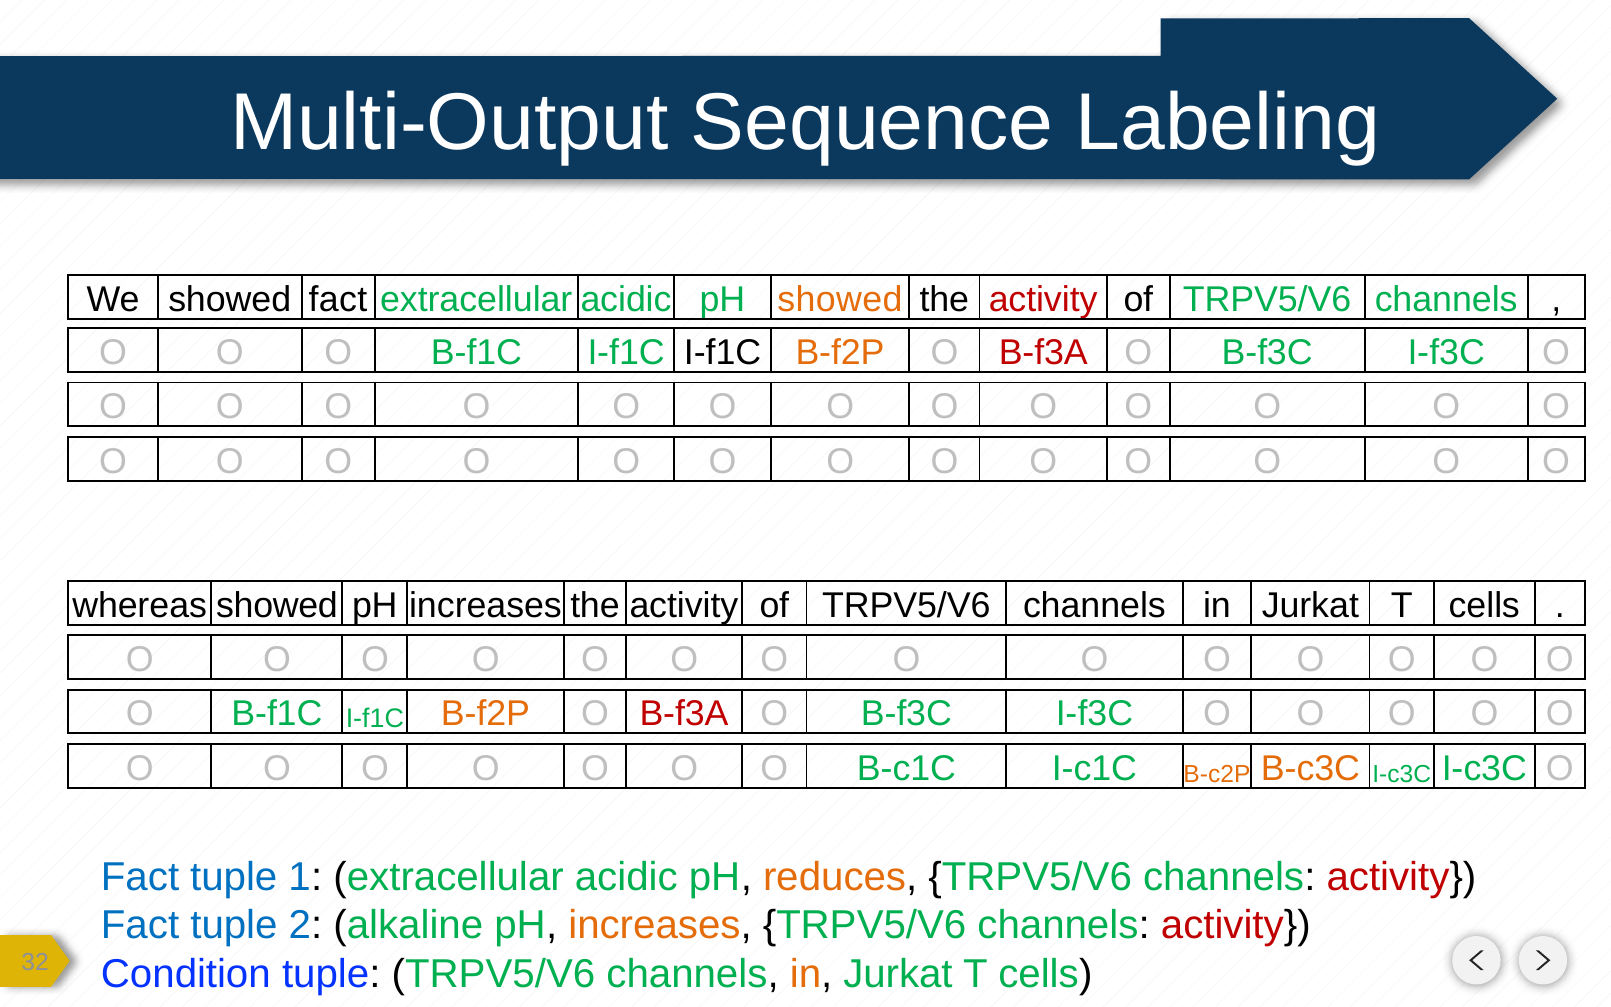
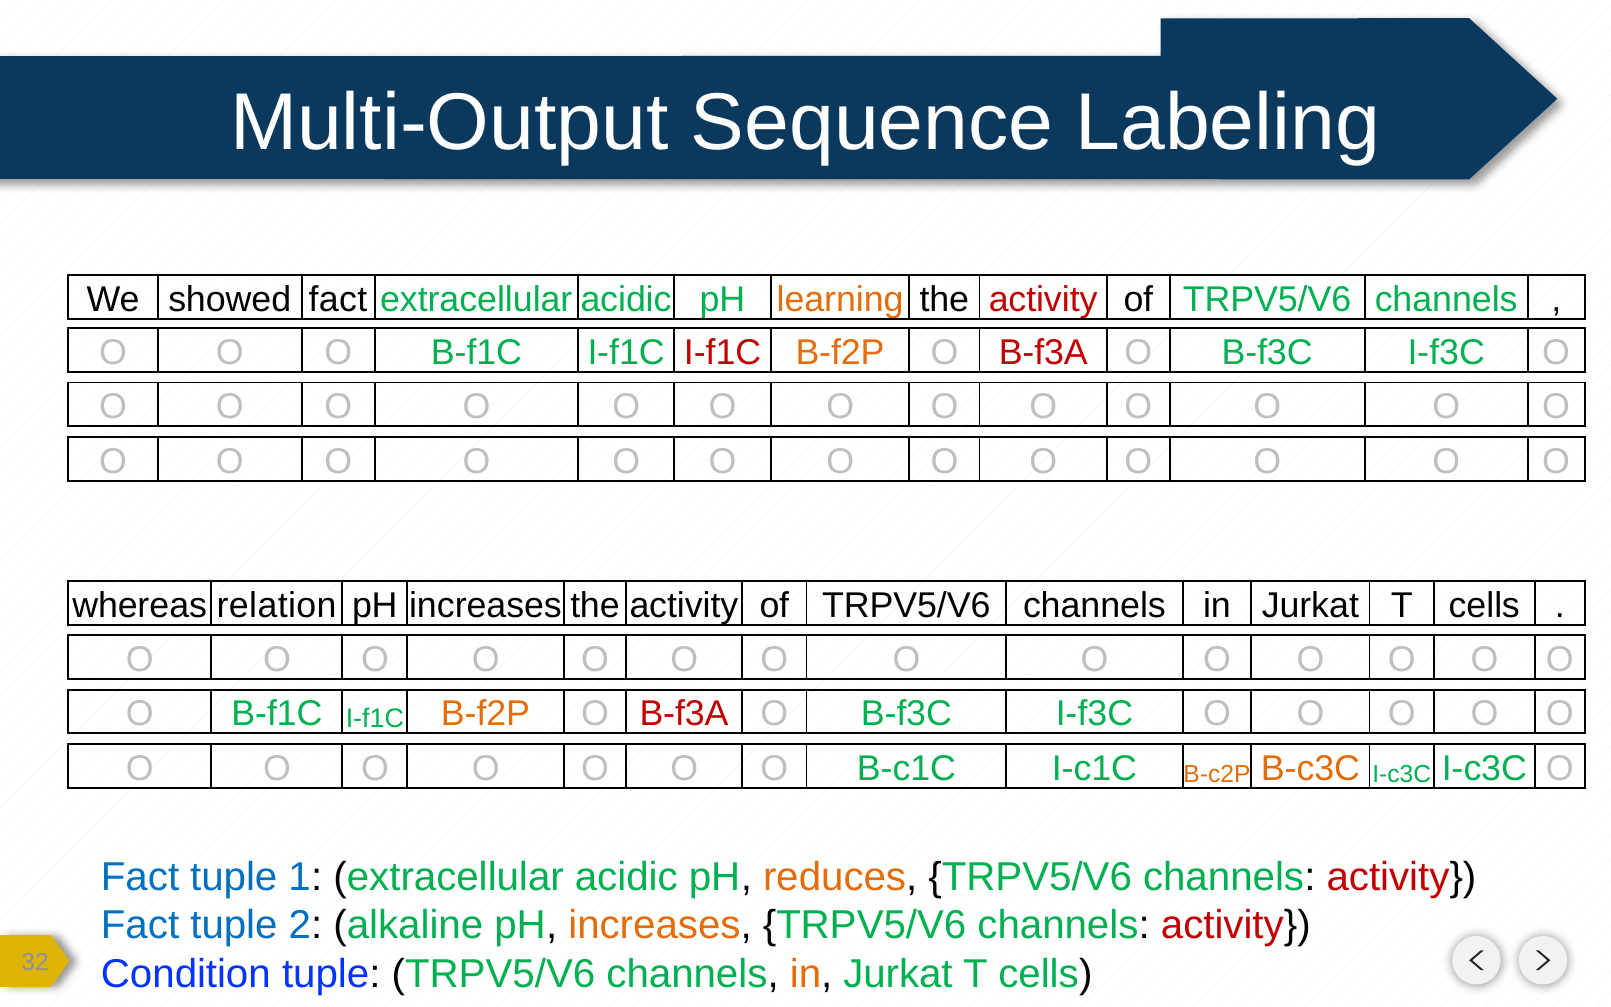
pH showed: showed -> learning (840, 300)
I-f1C colour: black -> red (723, 353)
whereas showed: showed -> relation (277, 606)
